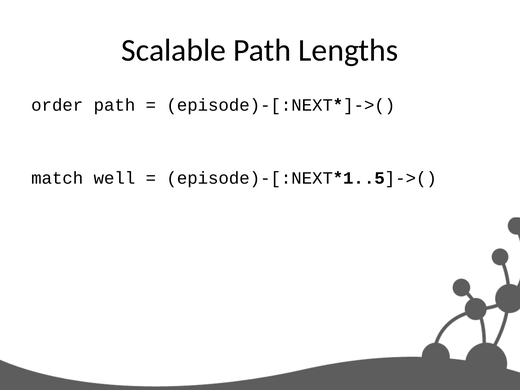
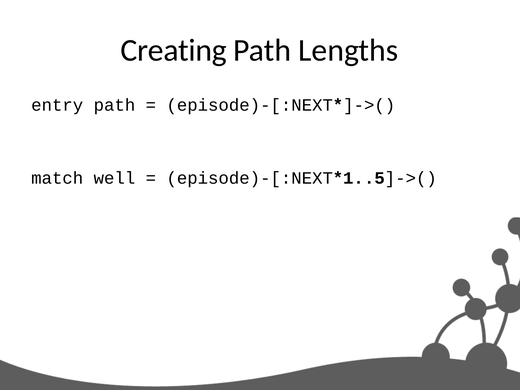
Scalable: Scalable -> Creating (174, 50)
order: order -> entry (57, 105)
